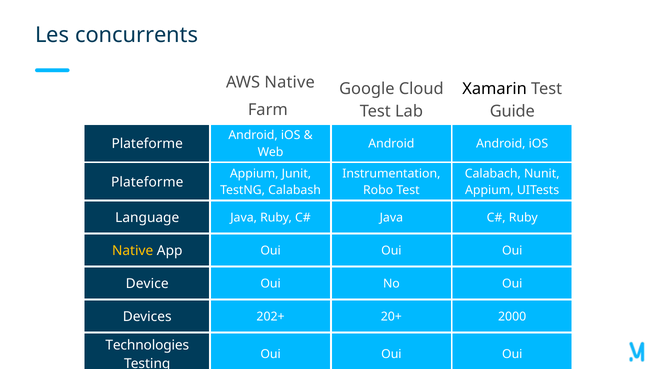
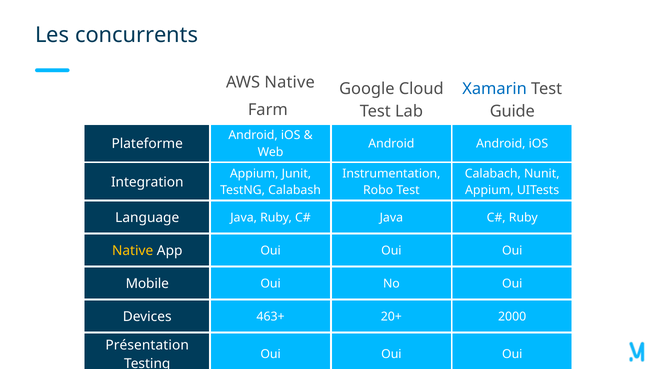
Xamarin colour: black -> blue (495, 89)
Plateforme: Plateforme -> Integration (147, 182)
Device: Device -> Mobile (147, 284)
202+: 202+ -> 463+ (271, 317)
Technologies: Technologies -> Présentation (147, 346)
